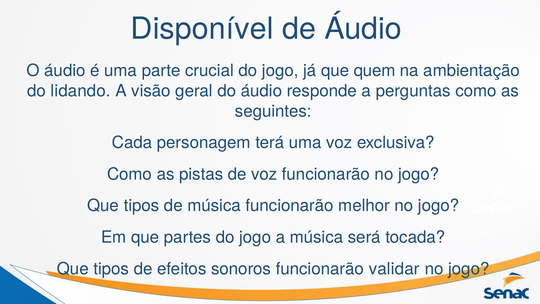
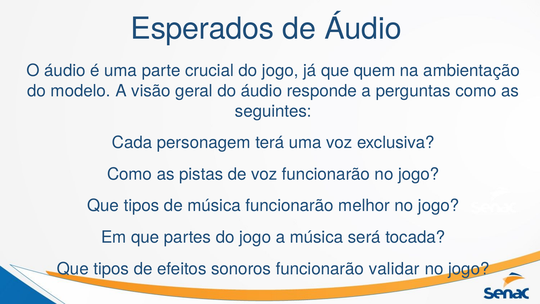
Disponível: Disponível -> Esperados (202, 29)
lidando: lidando -> modelo (81, 91)
